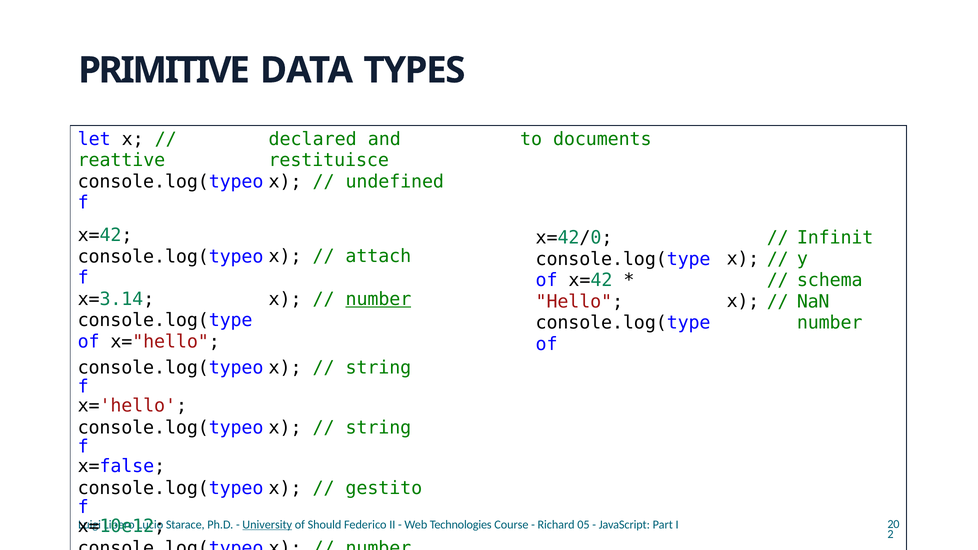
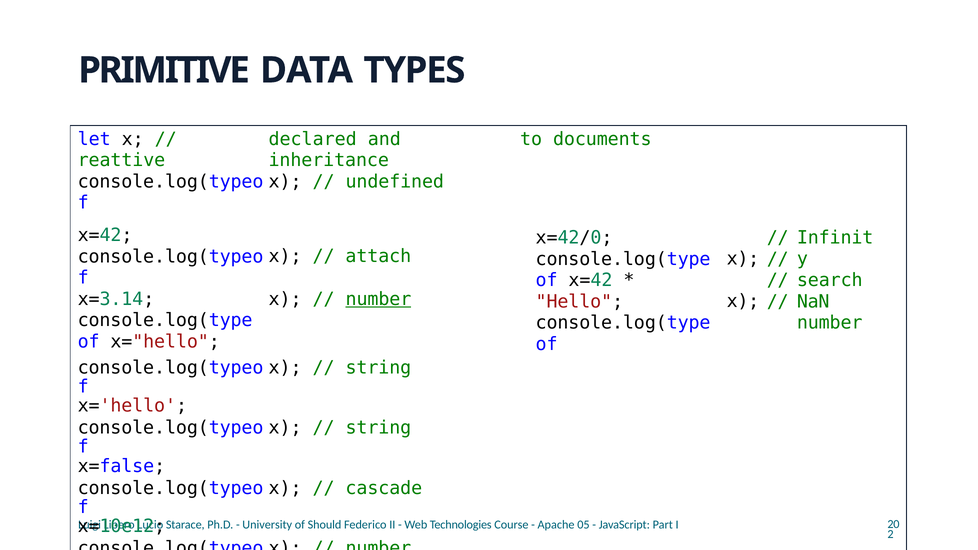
restituisce: restituisce -> inheritance (329, 160)
schema: schema -> search (830, 280)
gestito: gestito -> cascade (384, 488)
University underline: present -> none (267, 525)
Richard: Richard -> Apache (556, 525)
